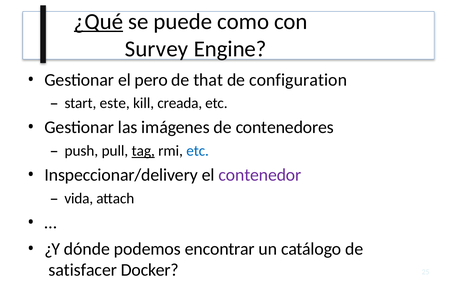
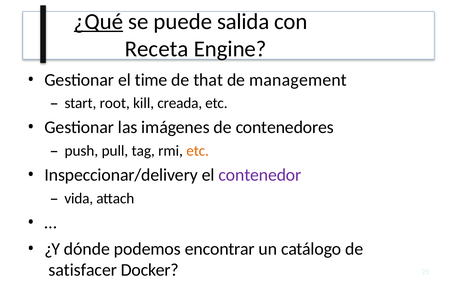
como: como -> salida (243, 22)
Survey: Survey -> Receta (157, 49)
pero: pero -> time (151, 80)
configuration: configuration -> management (298, 80)
este: este -> root (115, 103)
tag underline: present -> none (143, 151)
etc colour: blue -> orange (198, 151)
